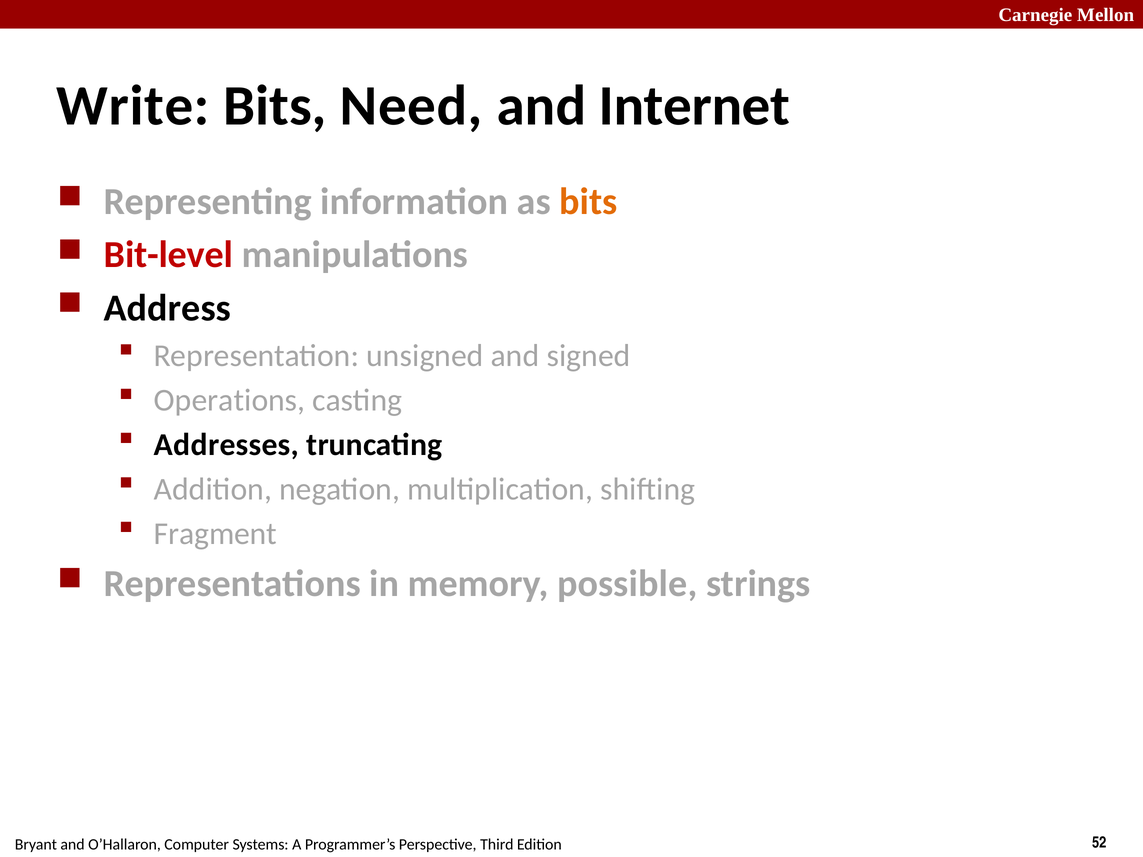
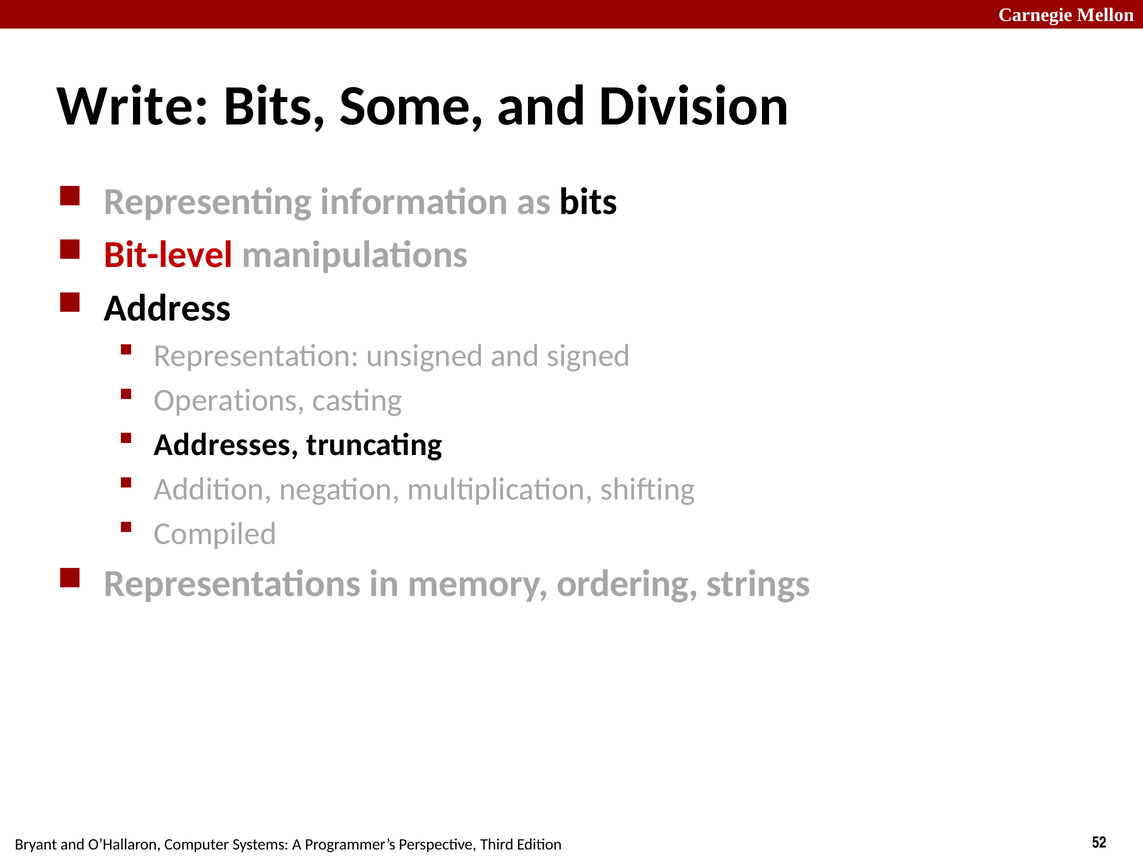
Need: Need -> Some (412, 106)
Internet: Internet -> Division (694, 106)
bits colour: orange -> black (588, 202)
Fragment: Fragment -> Compiled (215, 534)
possible: possible -> ordering (627, 584)
